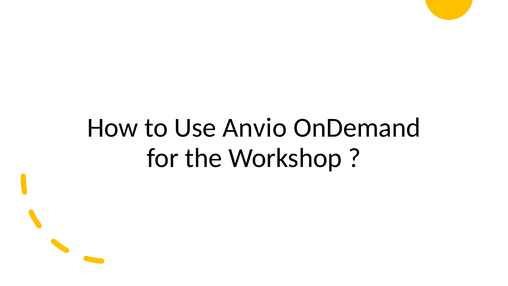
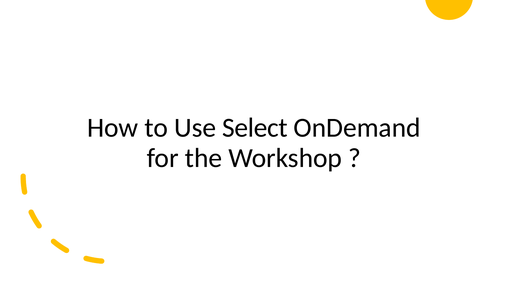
Anvio: Anvio -> Select (255, 128)
